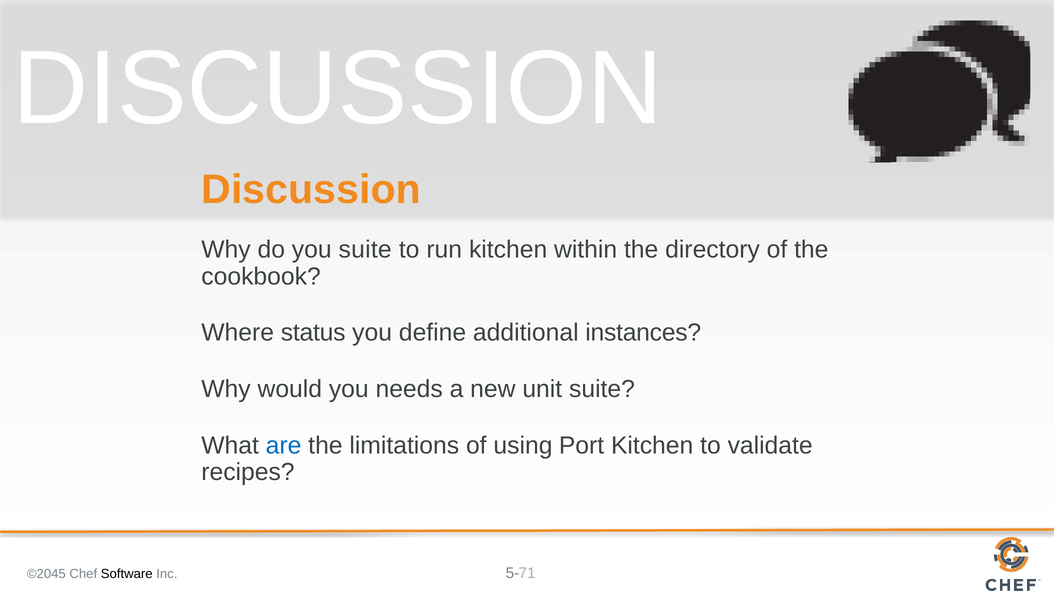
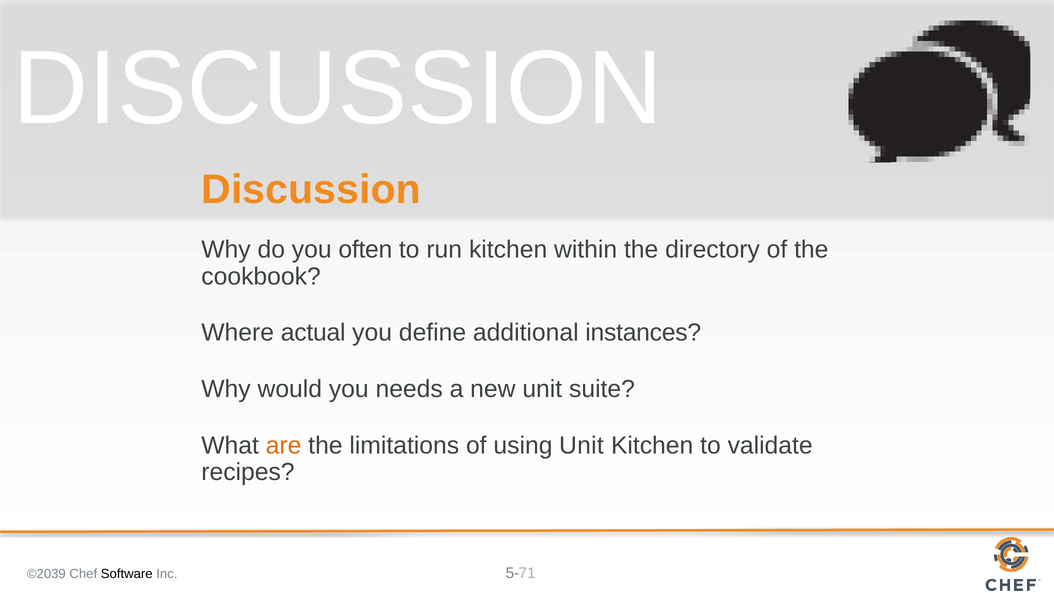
you suite: suite -> often (365, 250)
status: status -> actual (313, 333)
are colour: blue -> orange (284, 445)
using Port: Port -> Unit (581, 445)
©2045: ©2045 -> ©2039 (46, 574)
